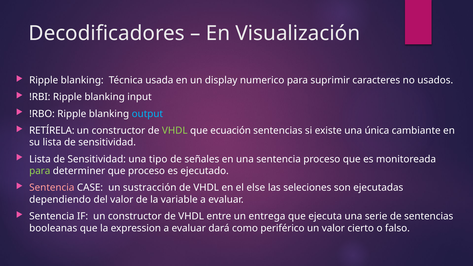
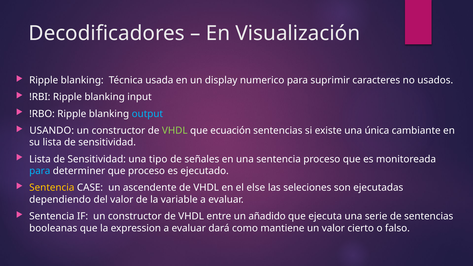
RETÍRELA: RETÍRELA -> USANDO (52, 131)
para colour: light green -> light blue (40, 171)
Sentencia colour: pink -> yellow (52, 188)
sustracción: sustracción -> ascendente (150, 188)
entrega: entrega -> añadido (267, 216)
periférico: periférico -> mantiene (282, 228)
